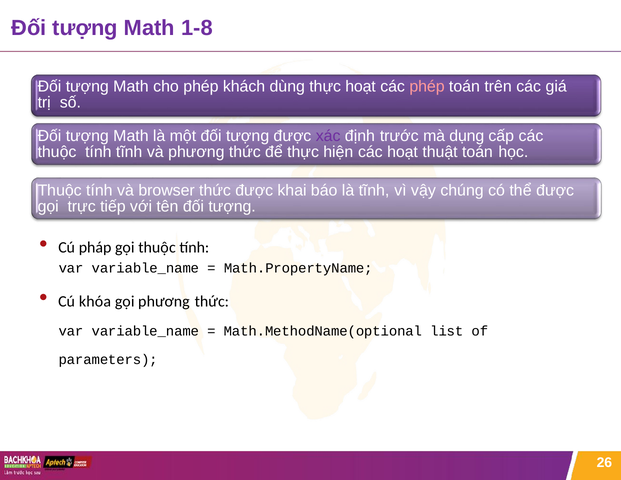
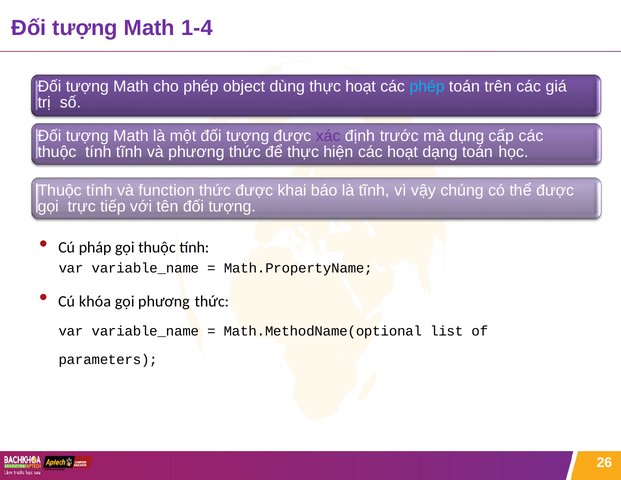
1-8: 1-8 -> 1-4 (197, 28)
khách: khách -> object (244, 86)
phép colour: pink -> light blue (427, 86)
thuật: thuật -> dạng (440, 152)
browser: browser -> function (167, 190)
